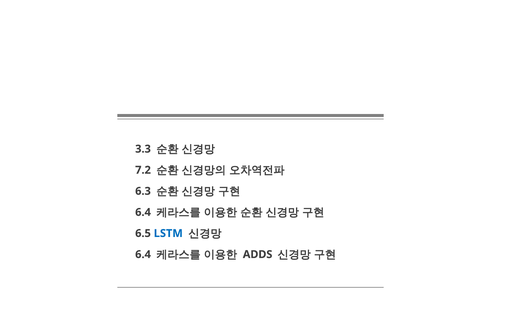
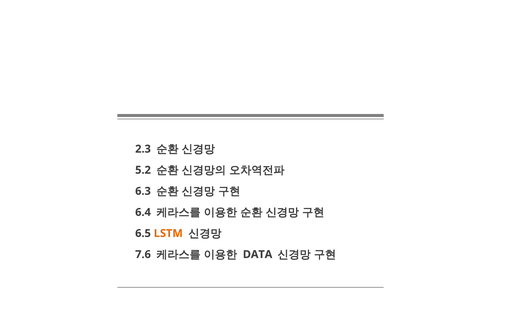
3.3: 3.3 -> 2.3 (143, 149)
7.2: 7.2 -> 5.2 (143, 170)
LSTM colour: blue -> orange (168, 234)
6.4: 6.4 -> 7.6 (143, 255)
ADDS: ADDS -> DATA (258, 255)
